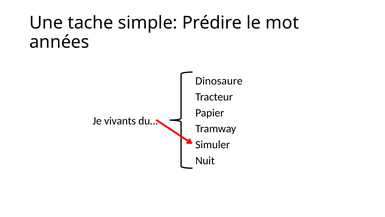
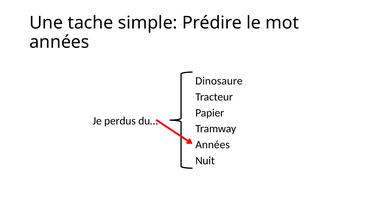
vivants: vivants -> perdus (120, 121)
Simuler: Simuler -> Années (213, 144)
